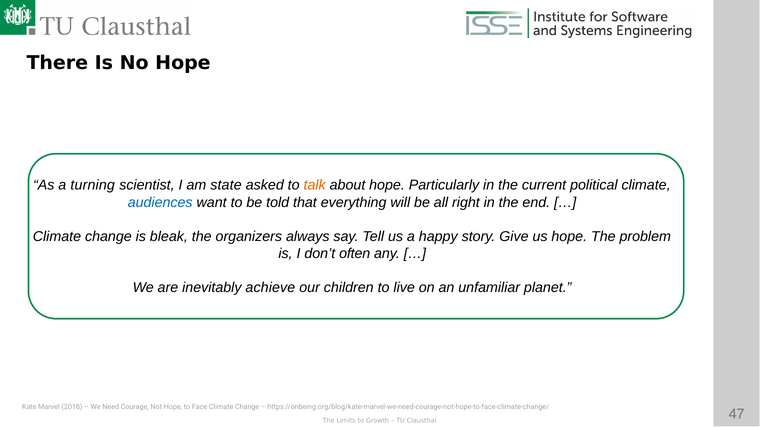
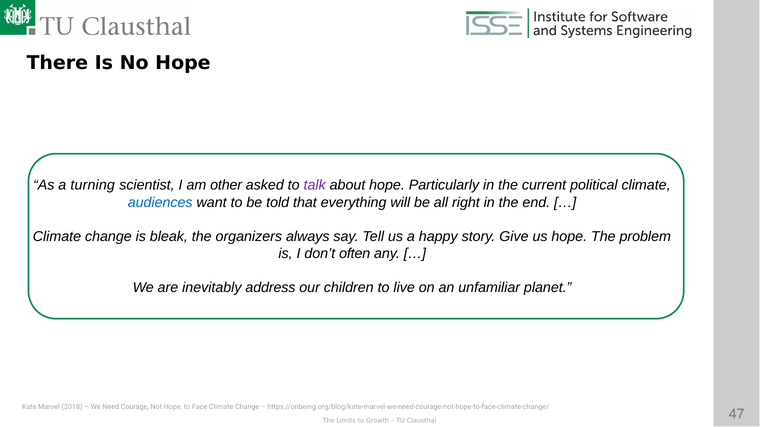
state: state -> other (226, 186)
talk colour: orange -> purple (315, 186)
achieve: achieve -> address (270, 288)
